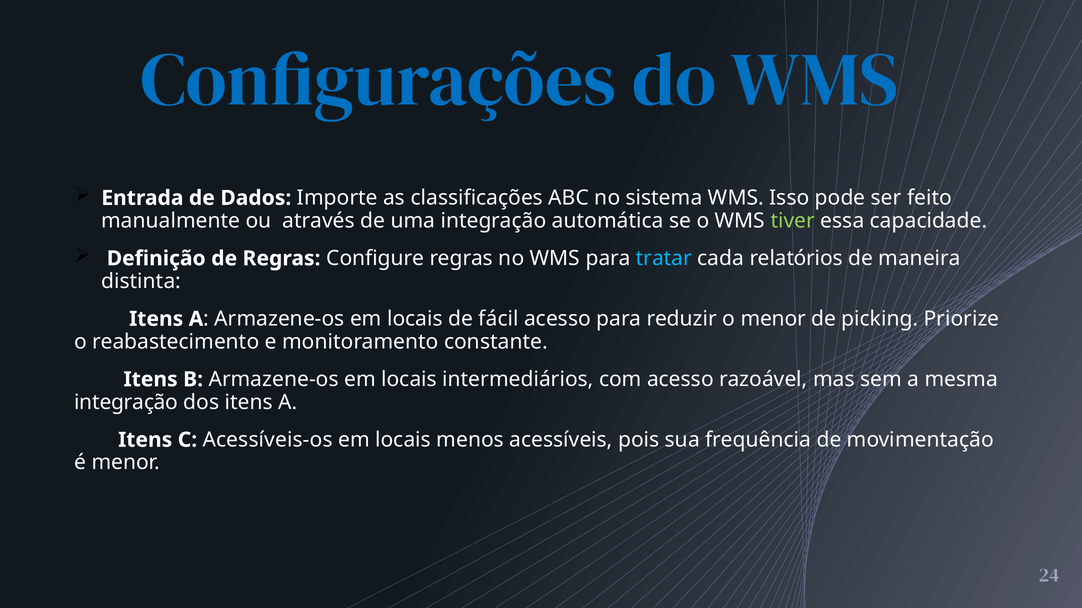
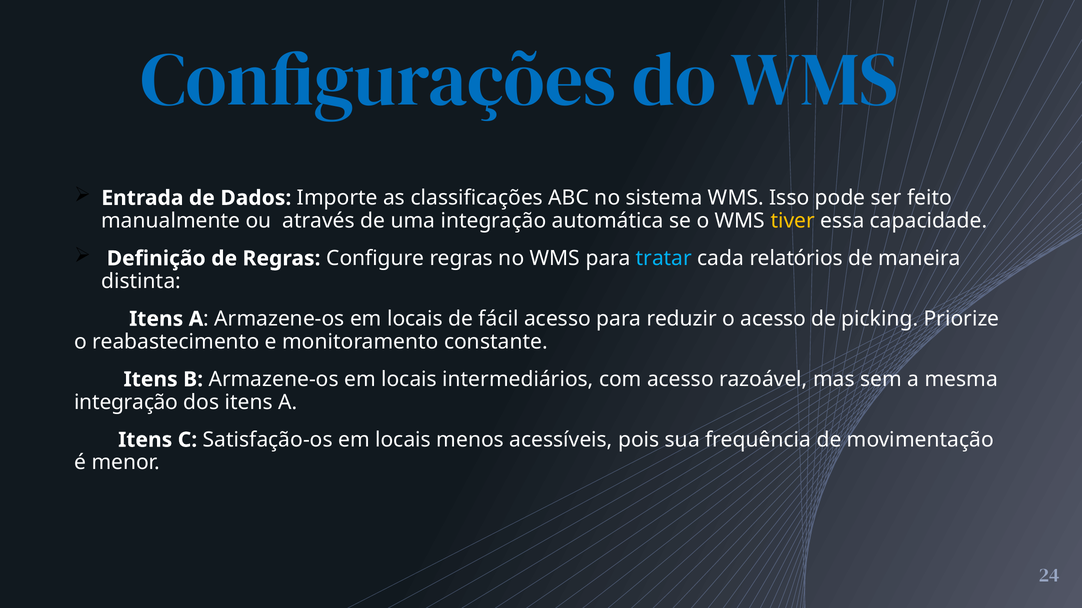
tiver colour: light green -> yellow (793, 221)
o menor: menor -> acesso (773, 319)
Acessíveis-os: Acessíveis-os -> Satisfação-os (268, 440)
